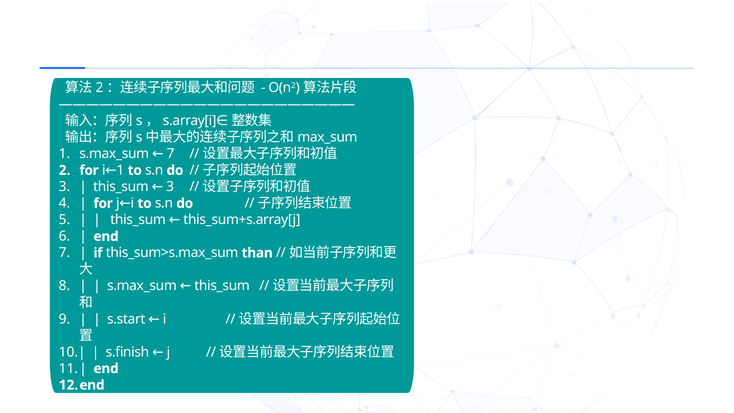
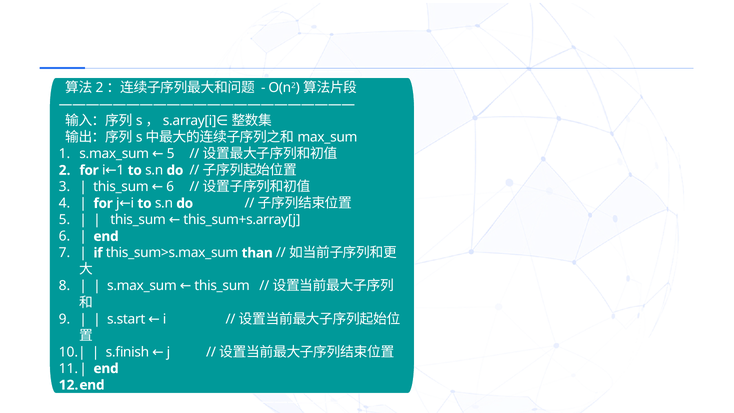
s.max_sum 7: 7 -> 5 (171, 154)
this_sum 3: 3 -> 6 (170, 187)
